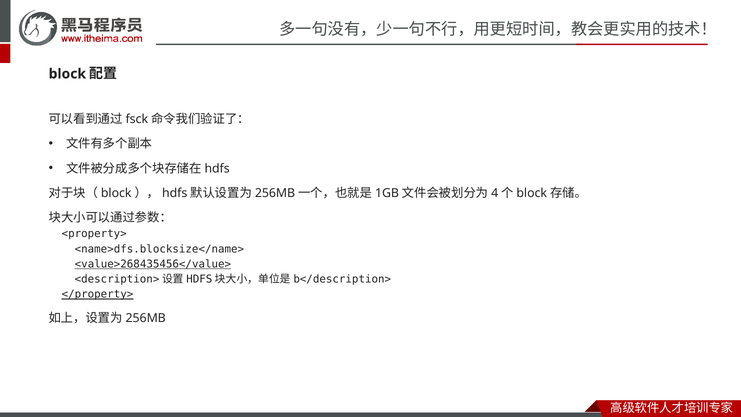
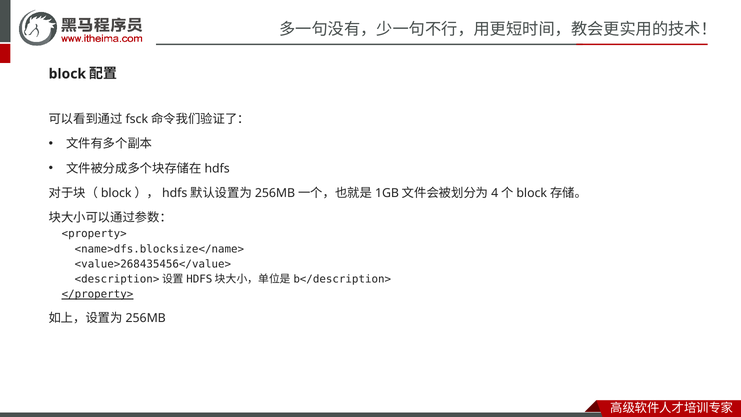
<value>268435456</value> underline: present -> none (153, 264)
